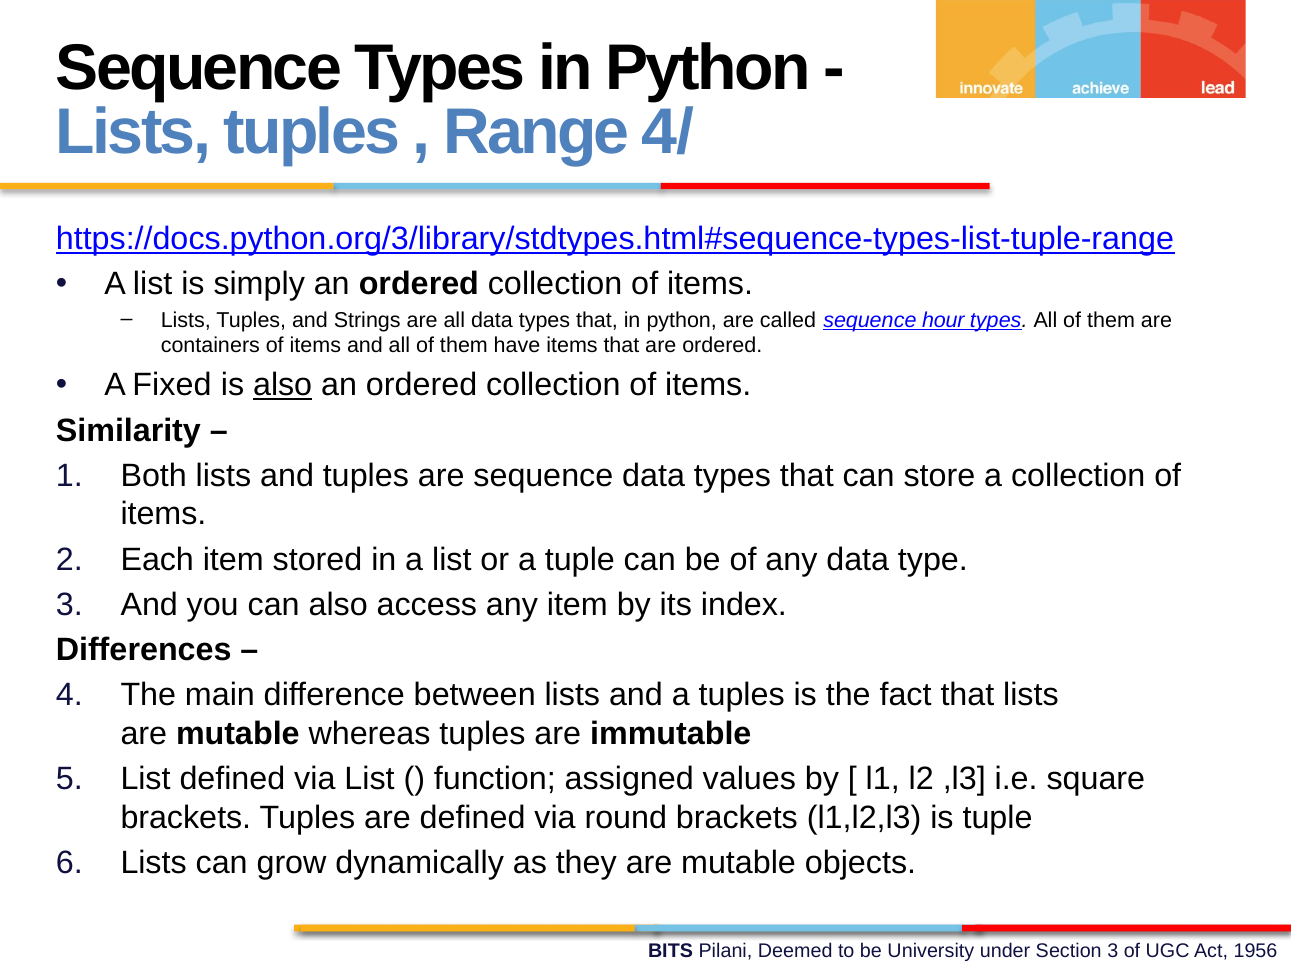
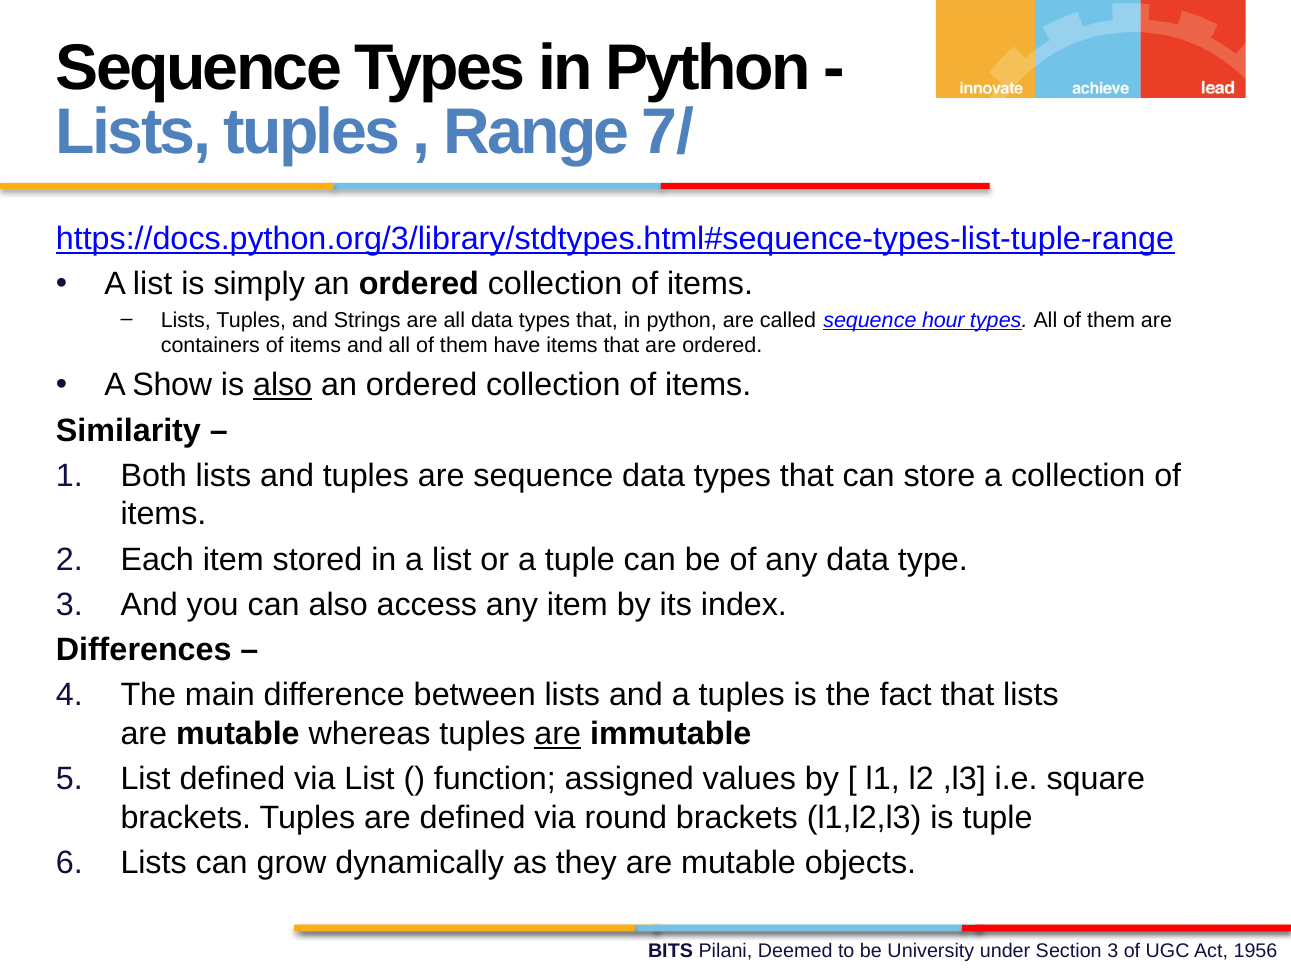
4/: 4/ -> 7/ (668, 132)
Fixed: Fixed -> Show (172, 385)
are underline: none -> present (558, 734)
